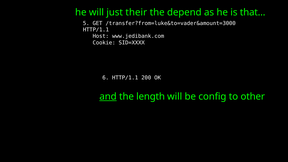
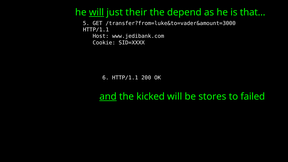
will underline: none -> present (96, 12)
length: length -> kicked (151, 97)
config: config -> stores (212, 97)
other: other -> failed (253, 97)
